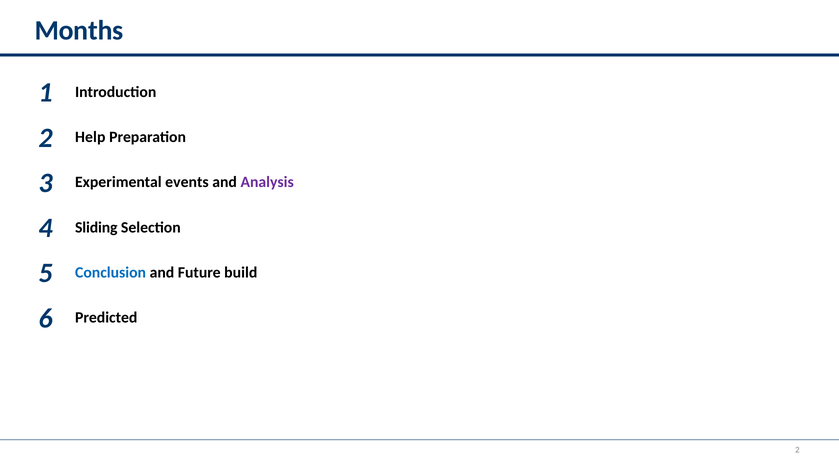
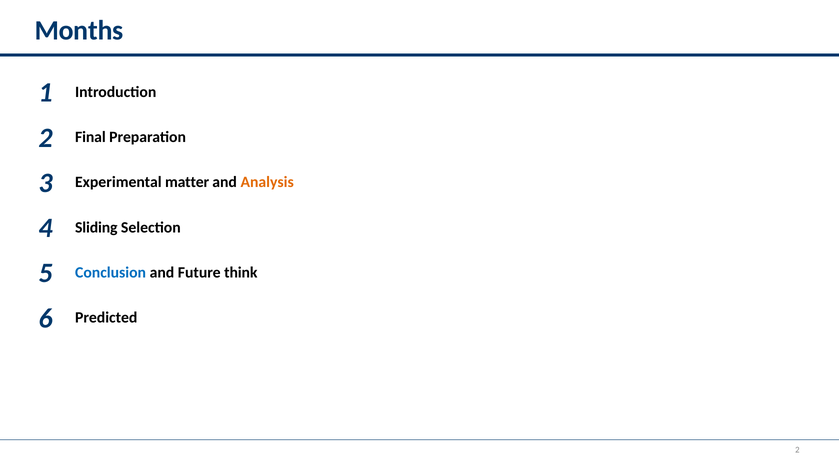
Help: Help -> Final (90, 137)
events: events -> matter (187, 182)
Analysis colour: purple -> orange (267, 182)
build: build -> think (241, 272)
